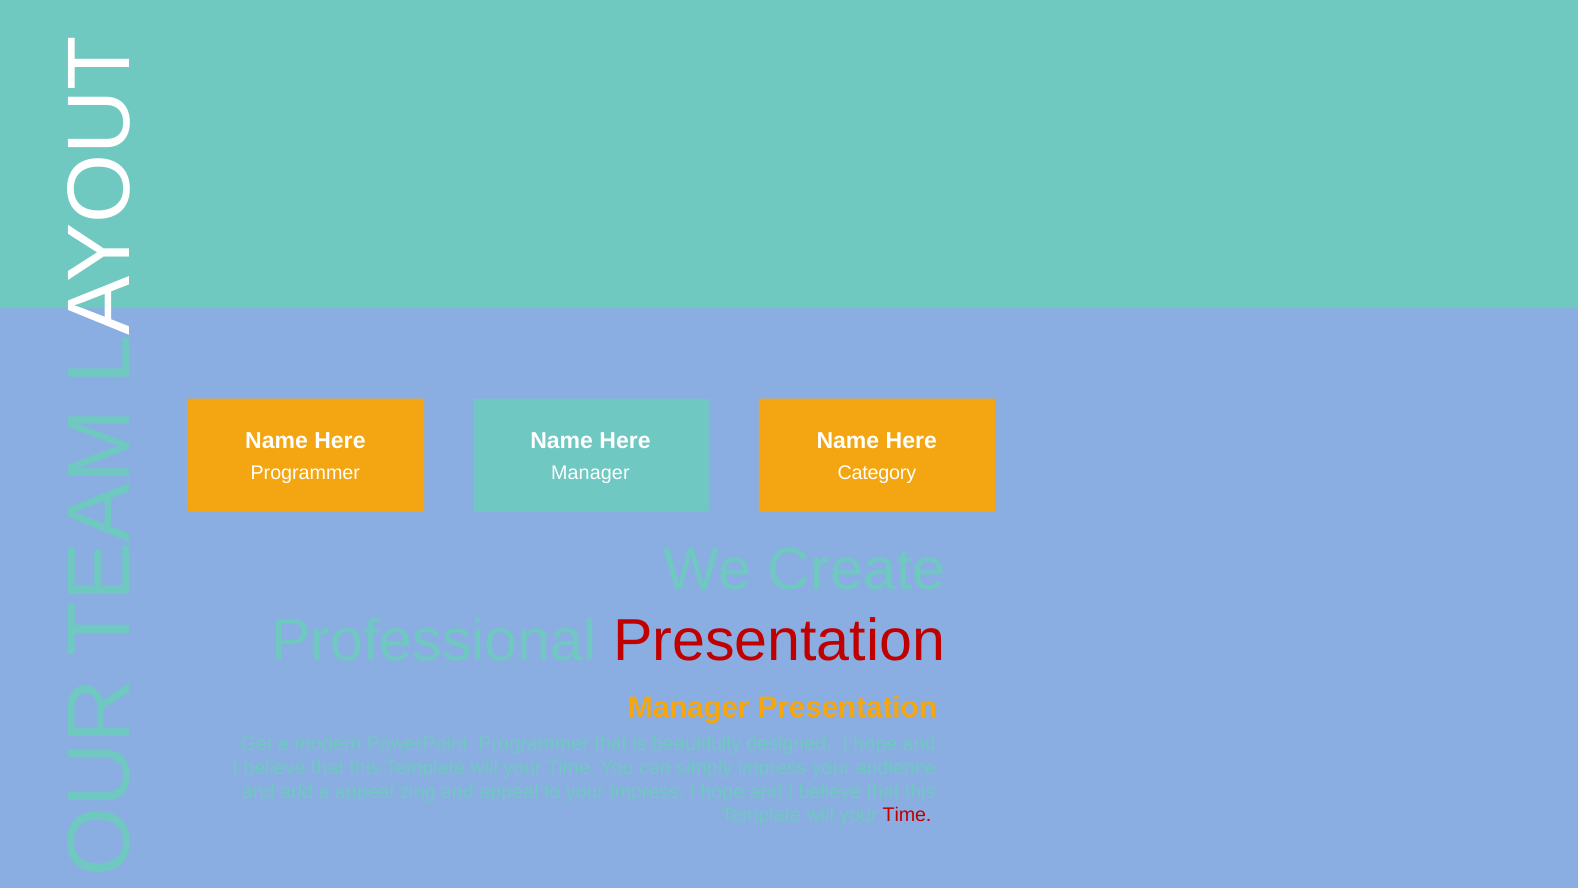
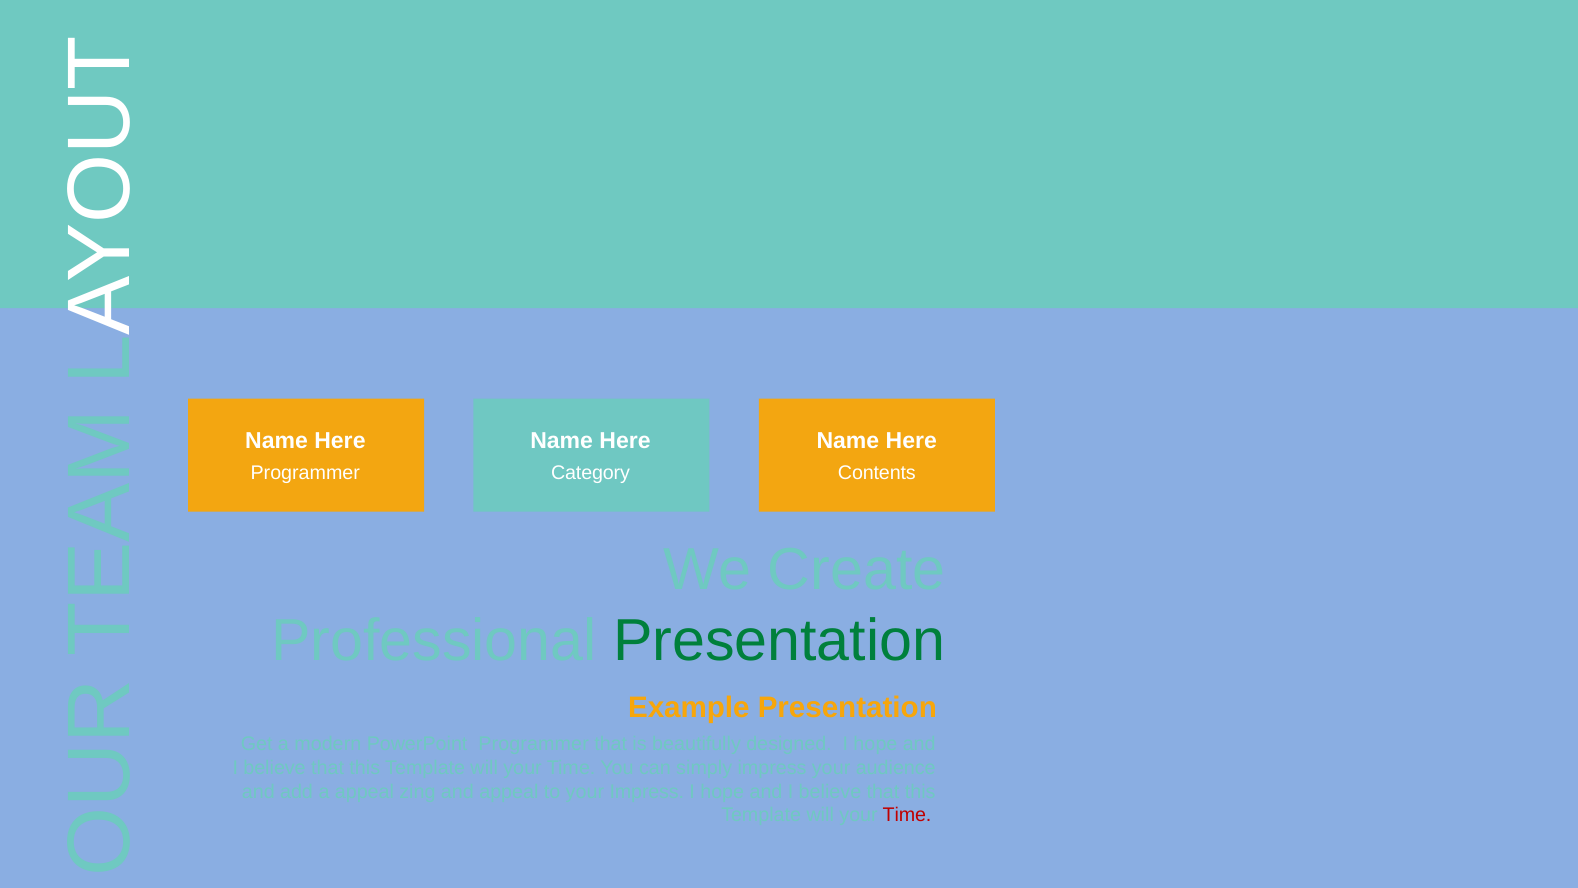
Manager: Manager -> Category (590, 473)
Category: Category -> Contents (877, 473)
Presentation colour: red -> green (779, 640)
Manager: Manager -> Example (689, 707)
